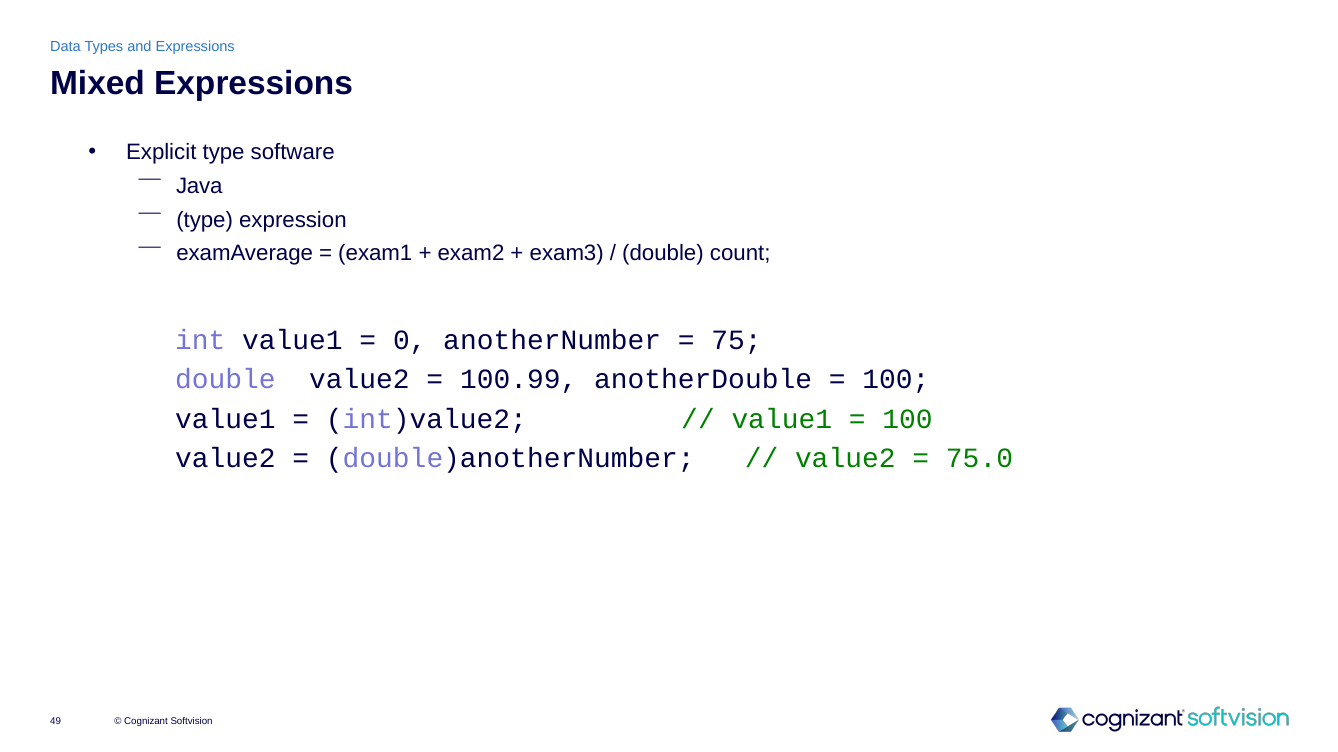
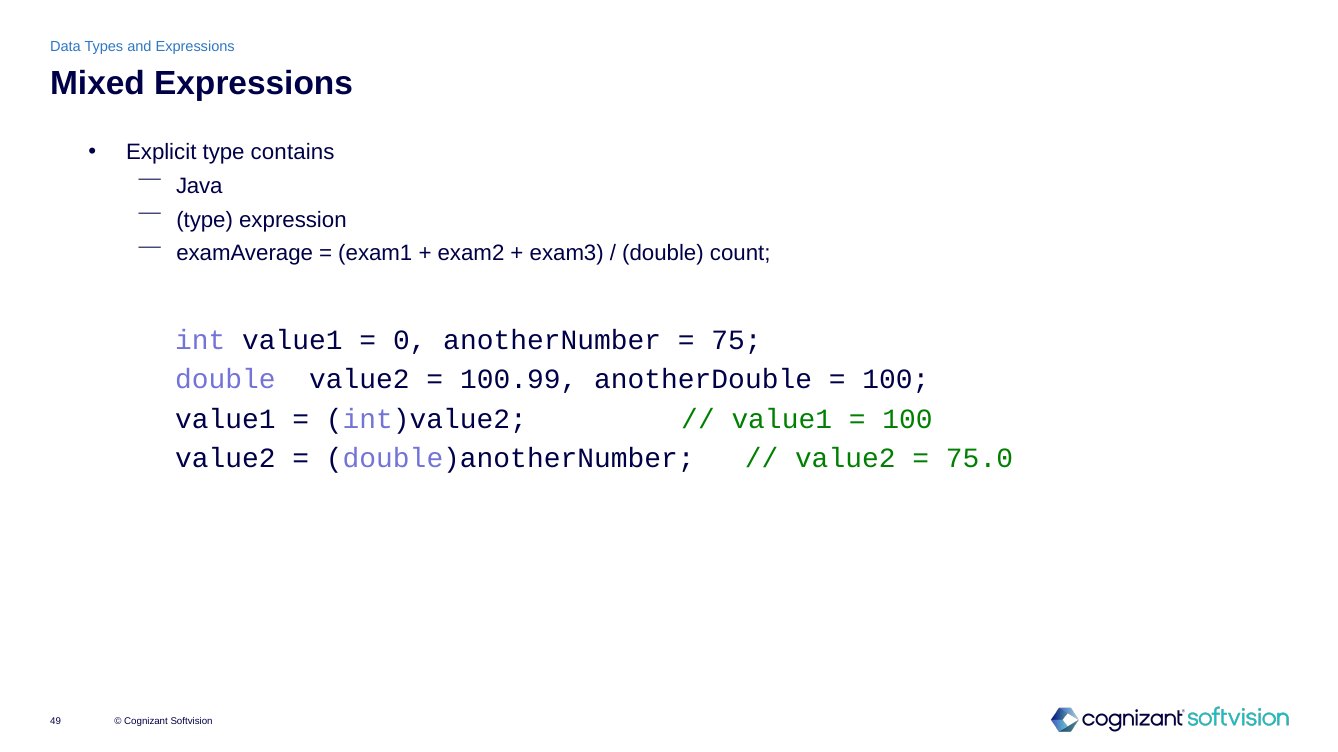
software: software -> contains (293, 153)
